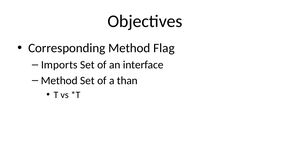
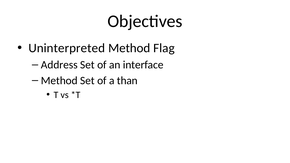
Corresponding: Corresponding -> Uninterpreted (67, 48)
Imports: Imports -> Address (59, 65)
